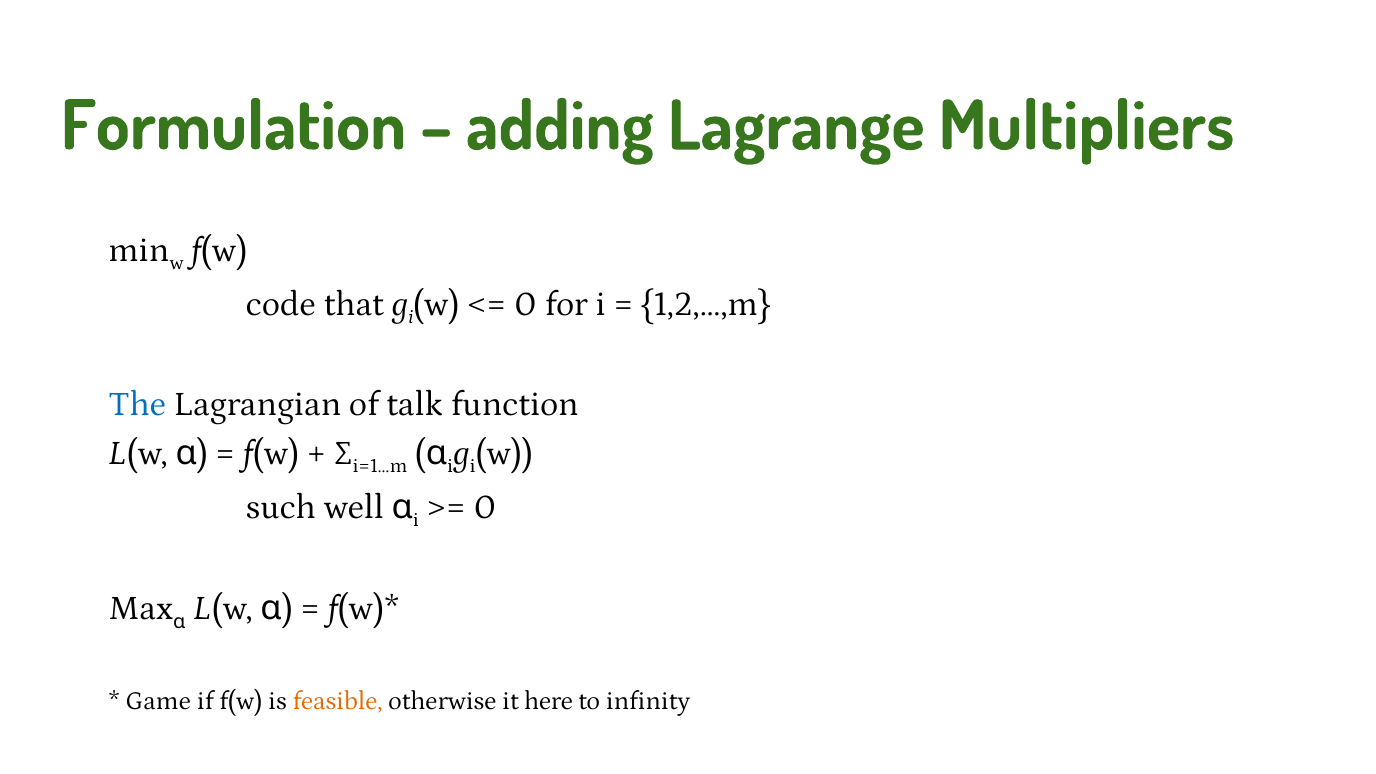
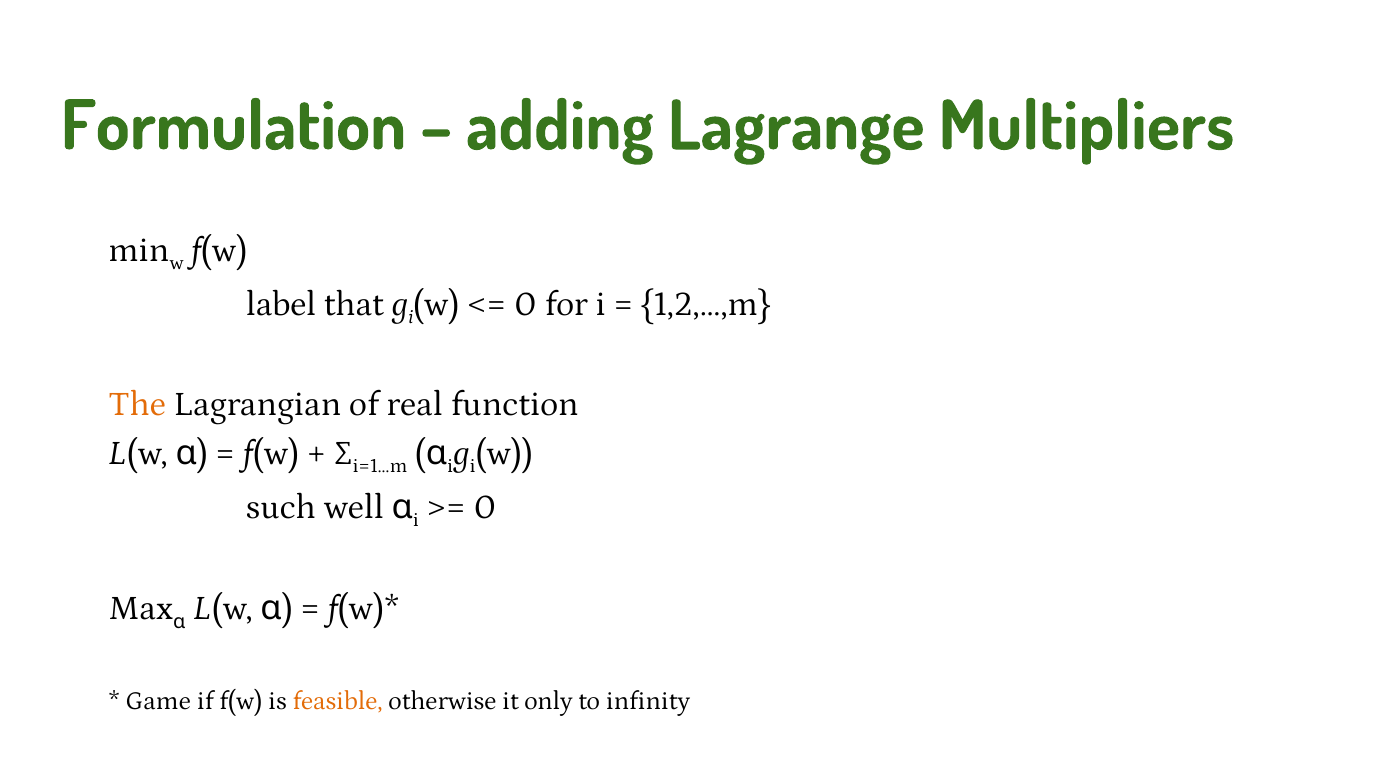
code: code -> label (281, 304)
The colour: blue -> orange (137, 404)
talk: talk -> real (415, 404)
here: here -> only (549, 701)
